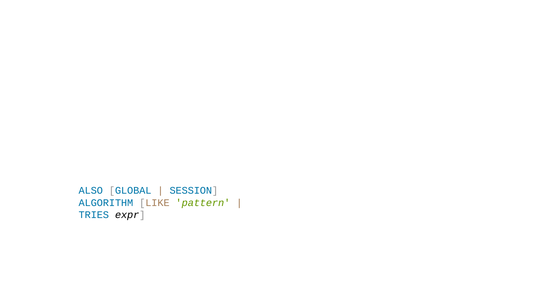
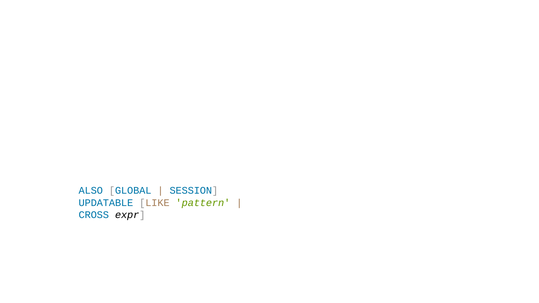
ALGORITHM: ALGORITHM -> UPDATABLE (106, 203)
TRIES: TRIES -> CROSS (94, 215)
